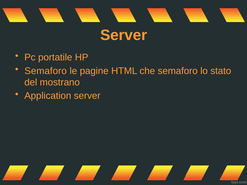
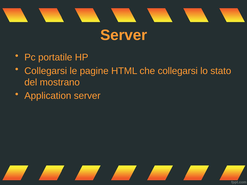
Semaforo: Semaforo -> Collegarsi (46, 71)
che semaforo: semaforo -> collegarsi (178, 71)
